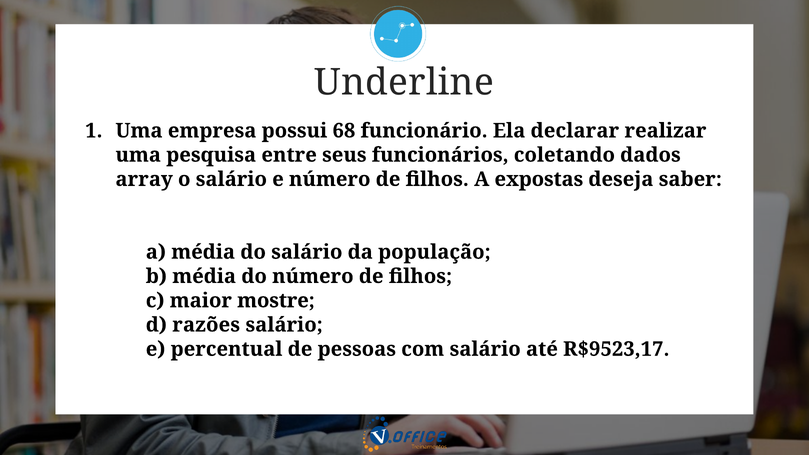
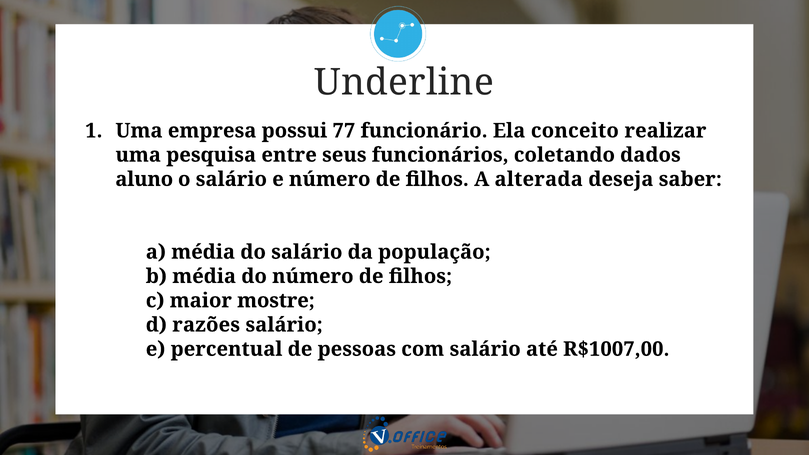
68: 68 -> 77 (344, 131)
declarar: declarar -> conceito (575, 131)
array: array -> aluno (144, 179)
expostas: expostas -> alterada (539, 179)
R$9523,17: R$9523,17 -> R$1007,00 (616, 349)
